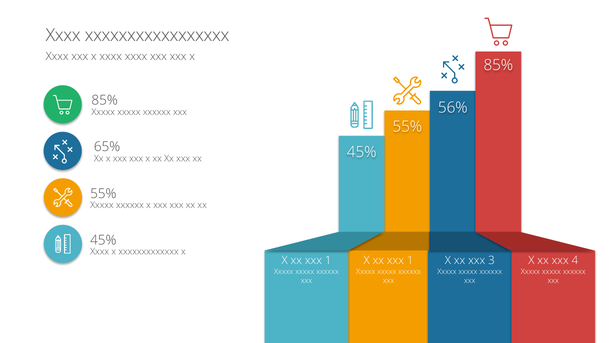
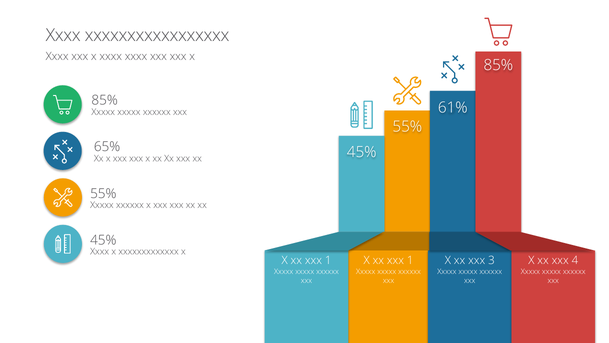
56%: 56% -> 61% (453, 107)
